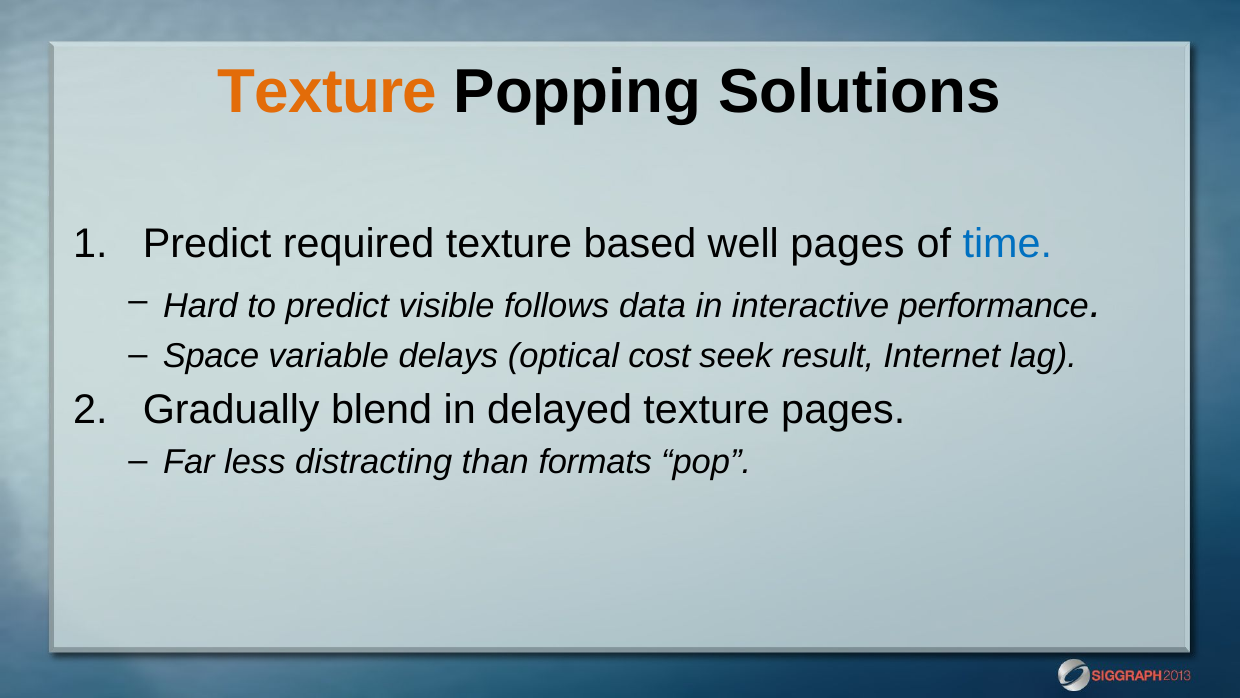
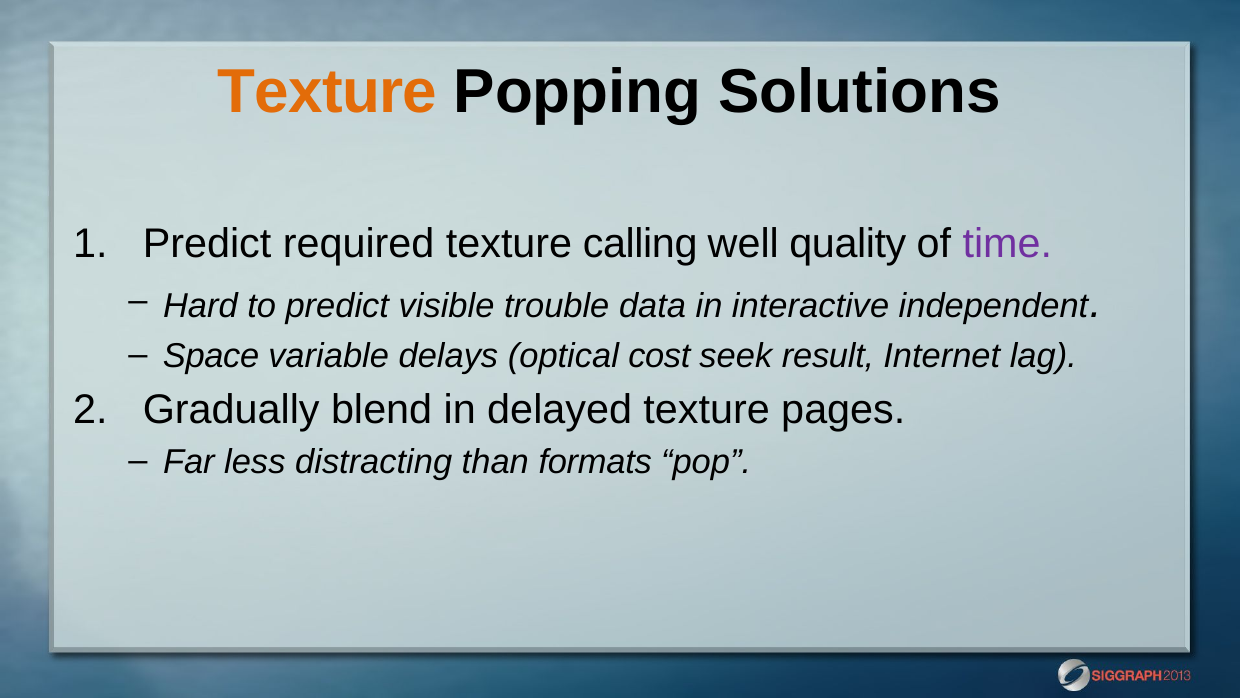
based: based -> calling (640, 243)
well pages: pages -> quality (848, 243)
time colour: blue -> purple (1007, 243)
follows: follows -> trouble (557, 306)
performance: performance -> independent (994, 306)
